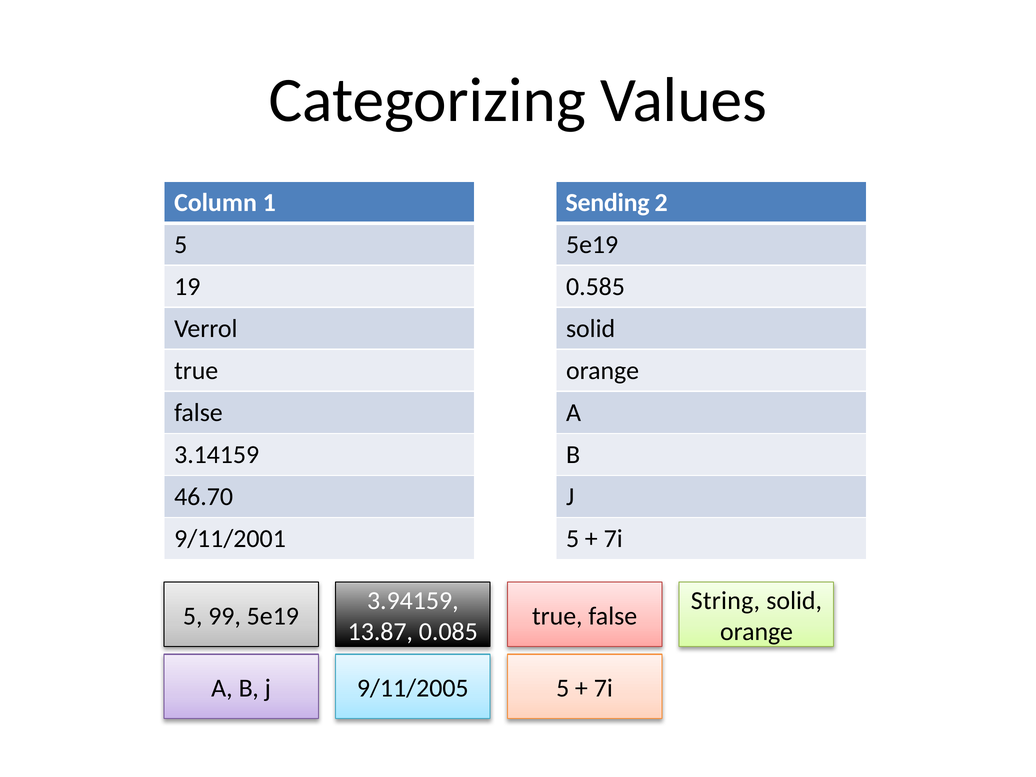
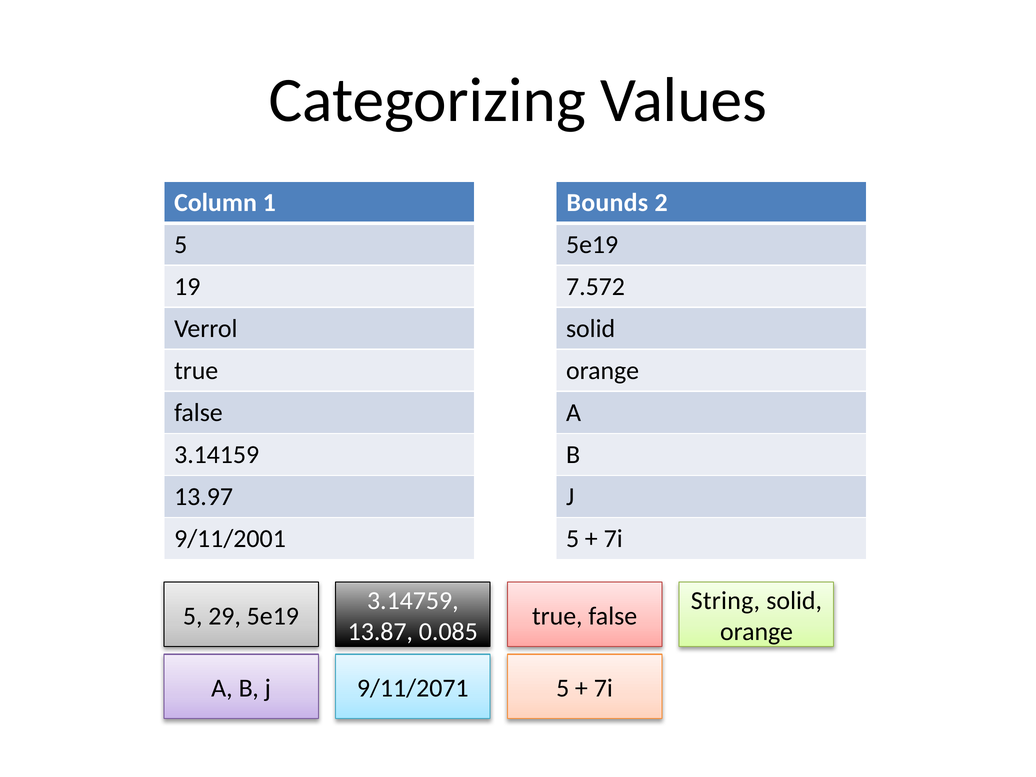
Sending: Sending -> Bounds (607, 203)
0.585: 0.585 -> 7.572 (595, 287)
46.70: 46.70 -> 13.97 (204, 497)
3.94159: 3.94159 -> 3.14759 (413, 601)
99: 99 -> 29 (225, 616)
9/11/2005: 9/11/2005 -> 9/11/2071 (413, 688)
